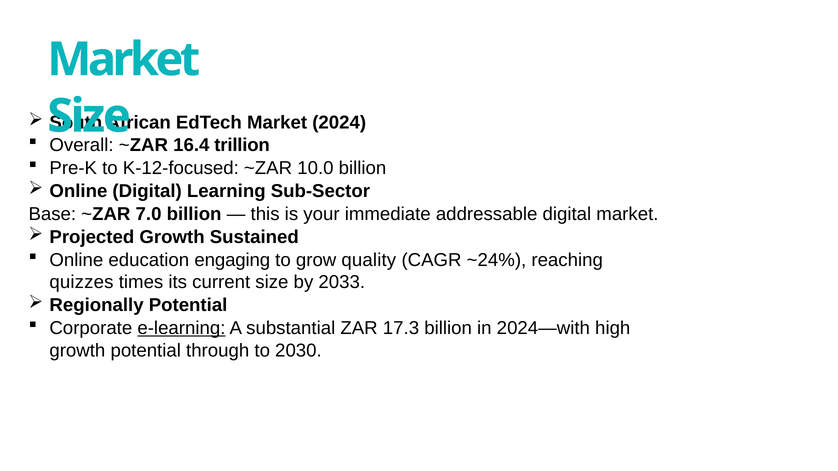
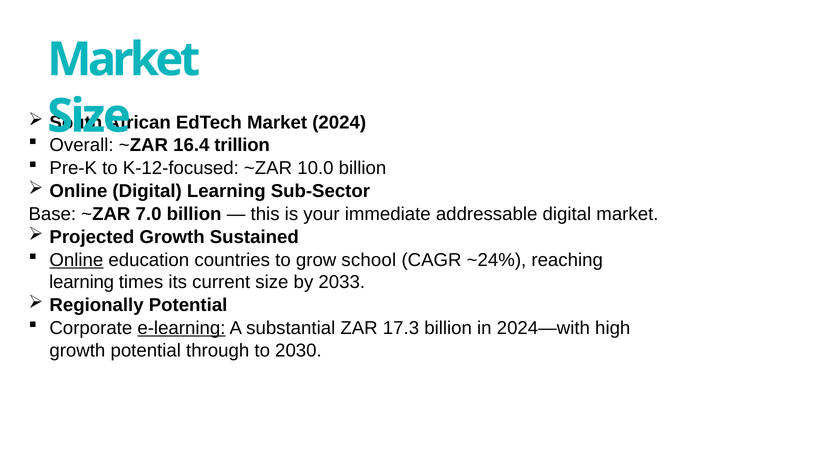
Online underline: none -> present (76, 260)
engaging: engaging -> countries (232, 260)
quality: quality -> school (369, 260)
quizzes: quizzes -> learning (82, 282)
